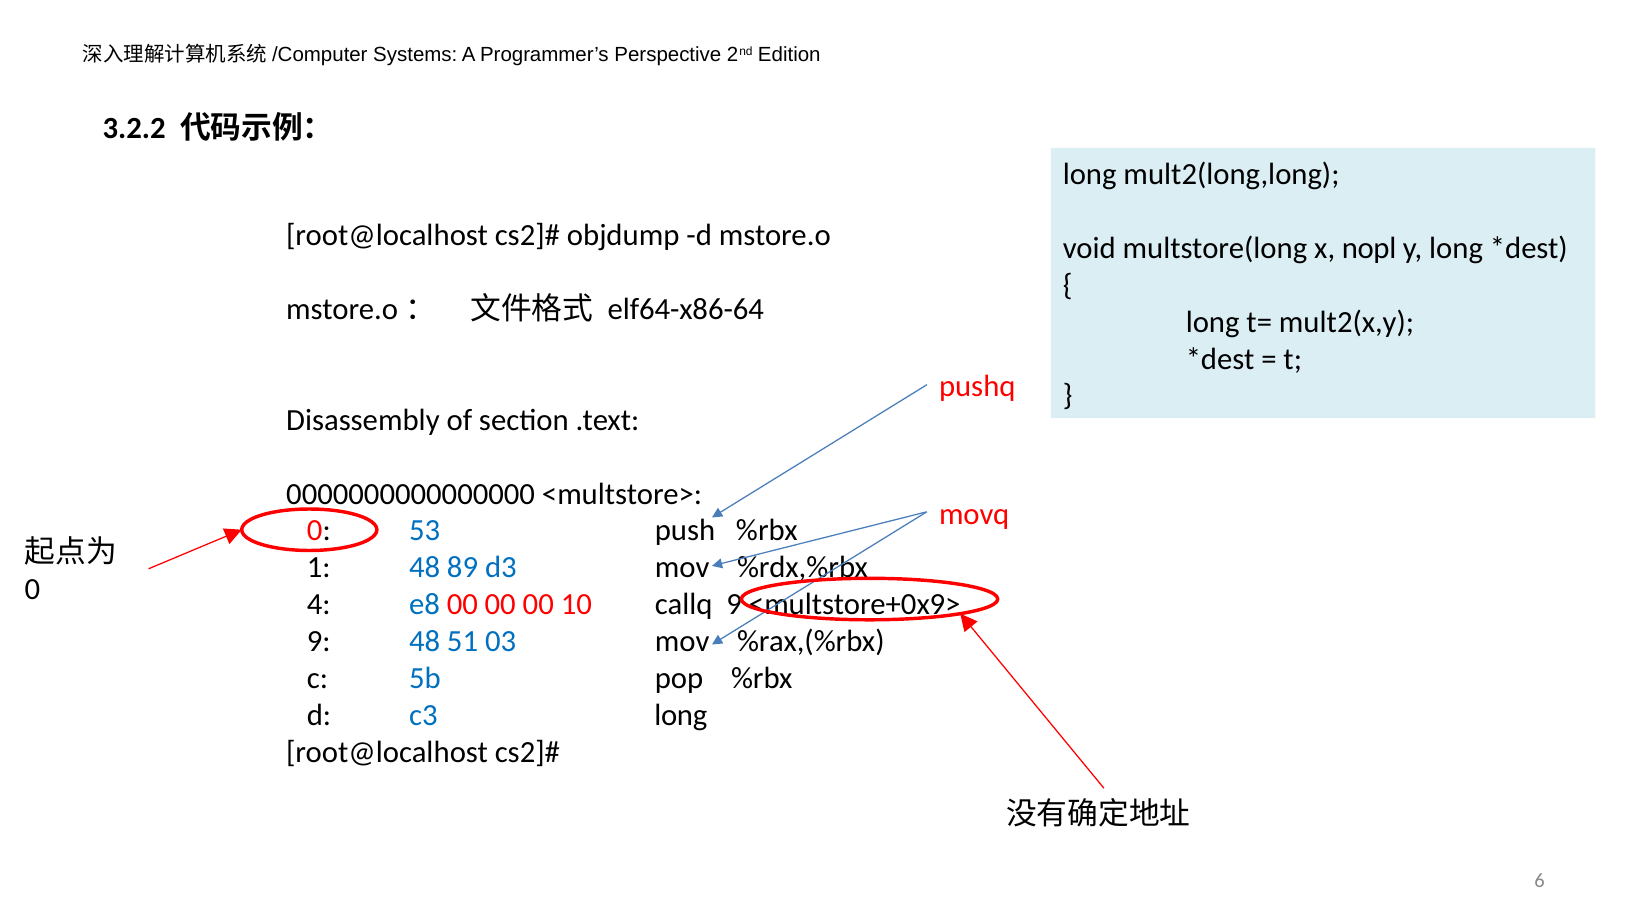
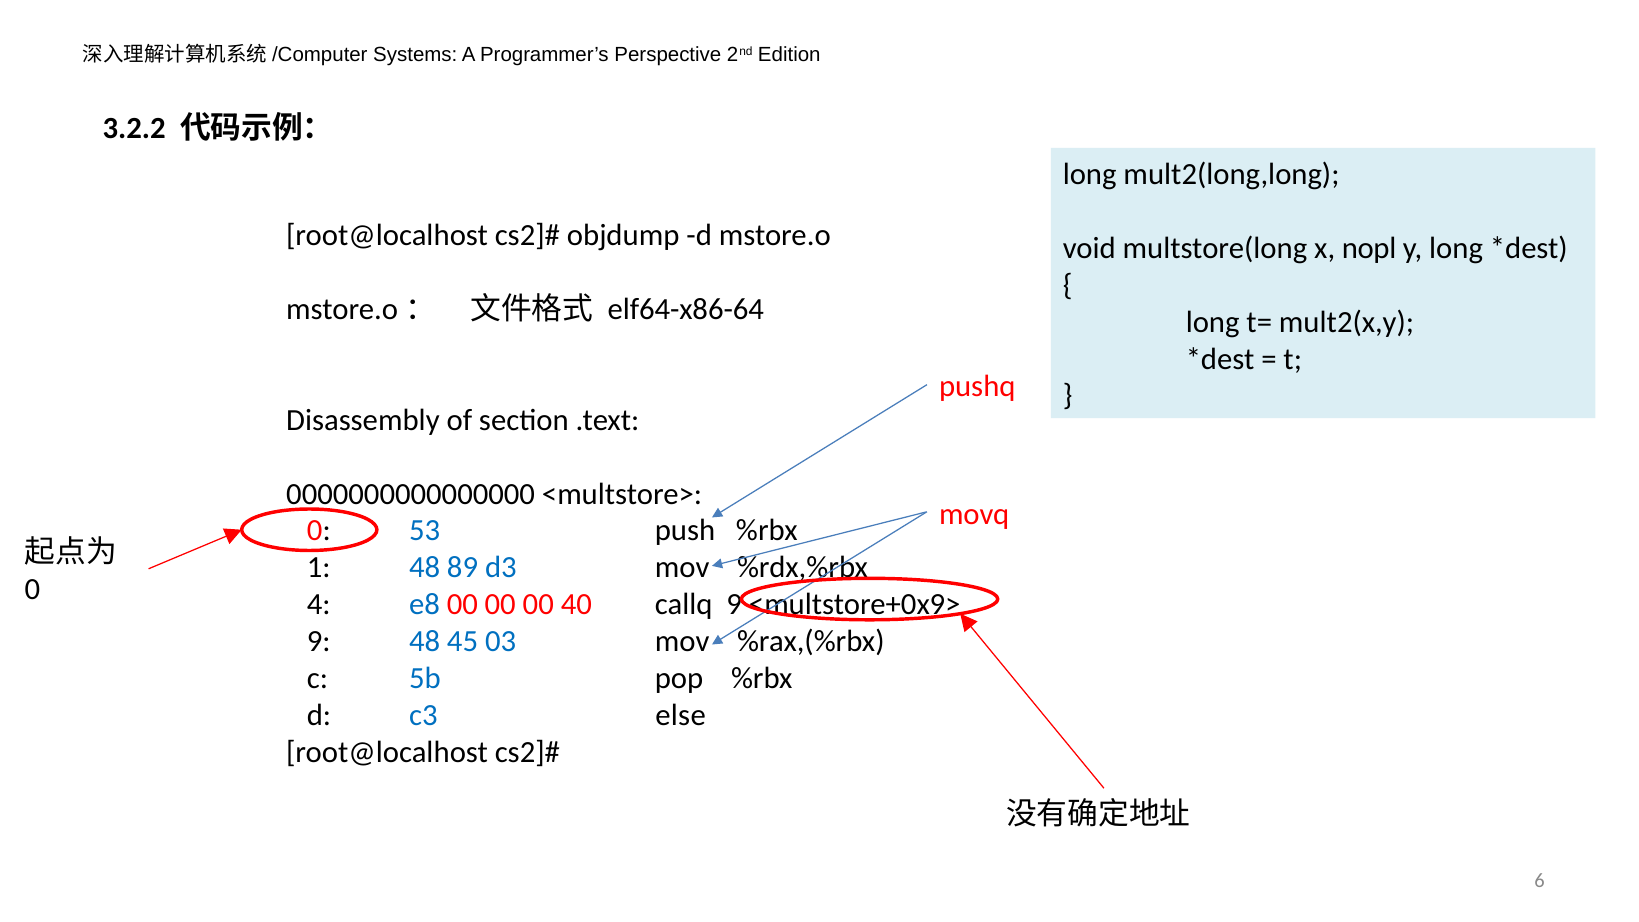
10: 10 -> 40 (576, 604)
51: 51 -> 45 (463, 641)
c3 long: long -> else (681, 715)
